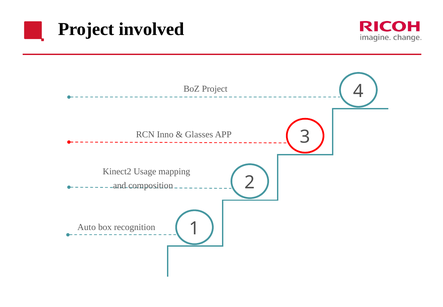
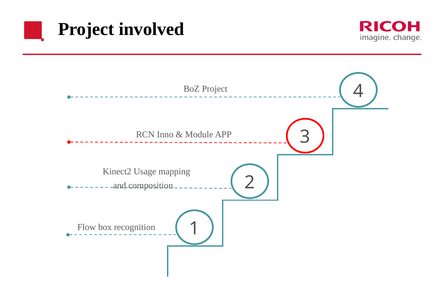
Glasses: Glasses -> Module (199, 134)
Auto: Auto -> Flow (87, 227)
